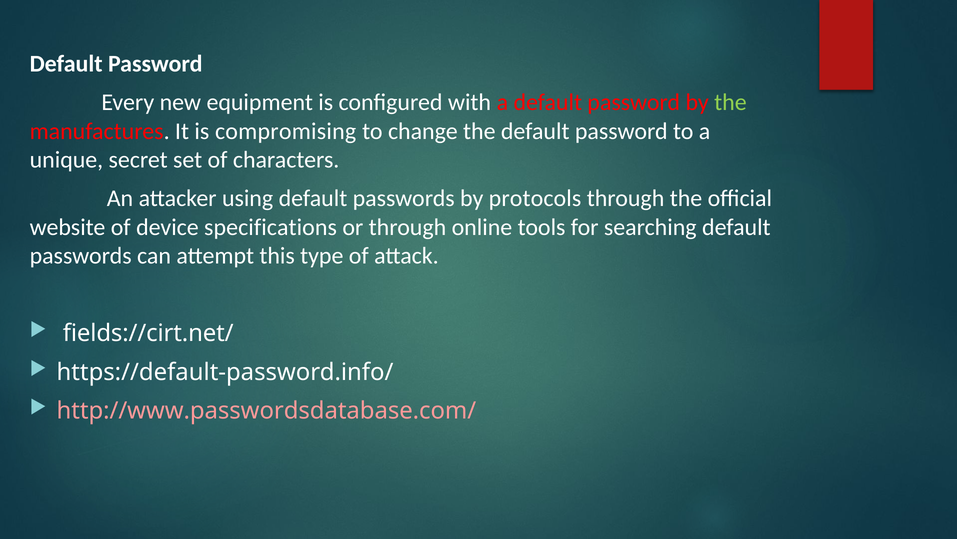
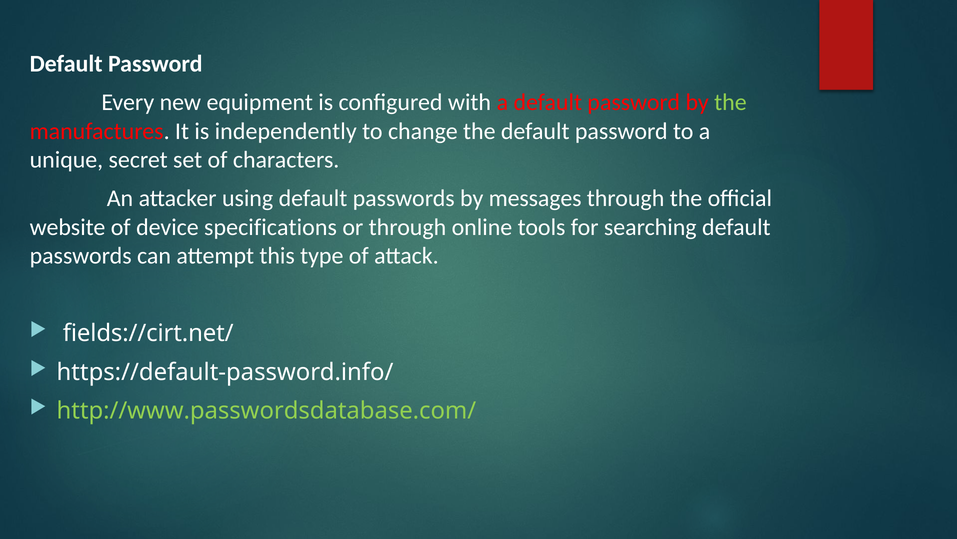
compromising: compromising -> independently (286, 131)
protocols: protocols -> messages (535, 198)
http://www.passwordsdatabase.com/ colour: pink -> light green (266, 410)
